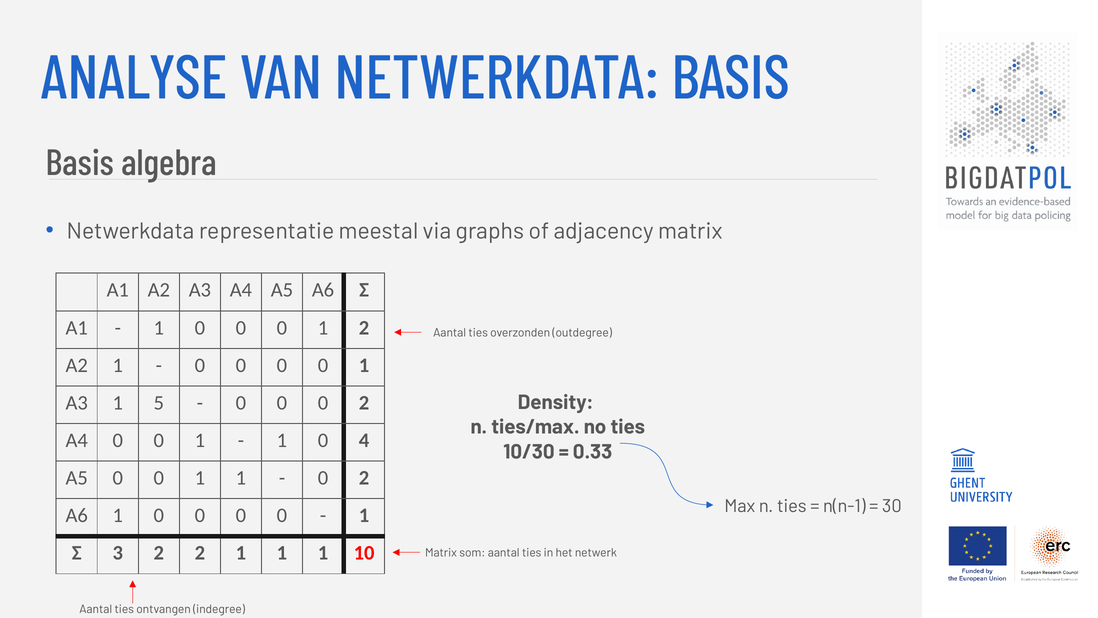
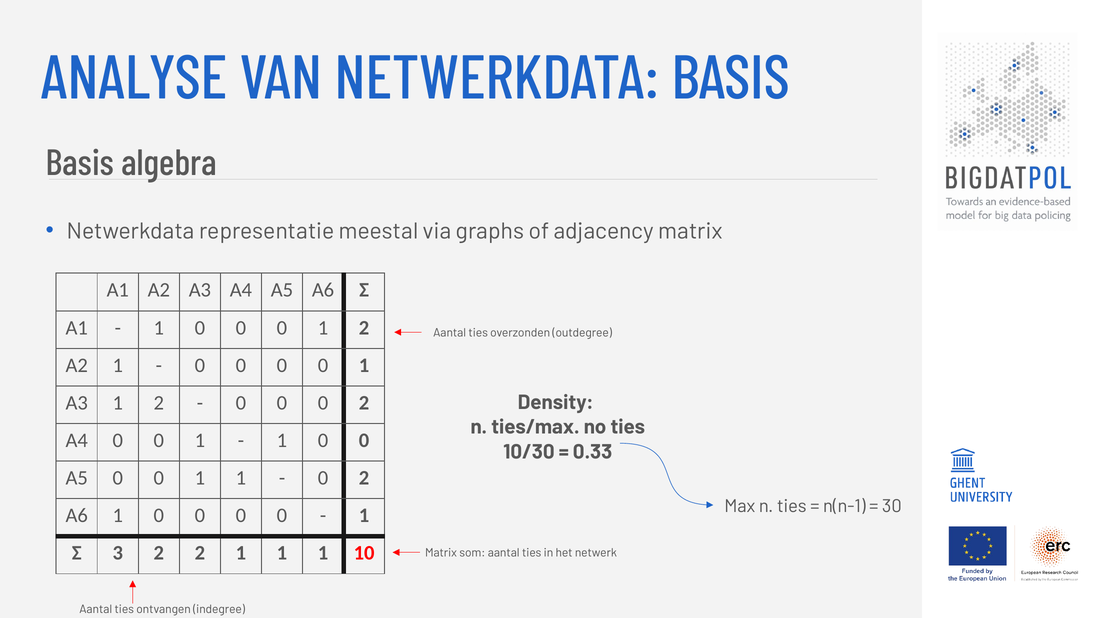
A3 1 5: 5 -> 2 (159, 403)
4: 4 -> 0 (364, 440)
